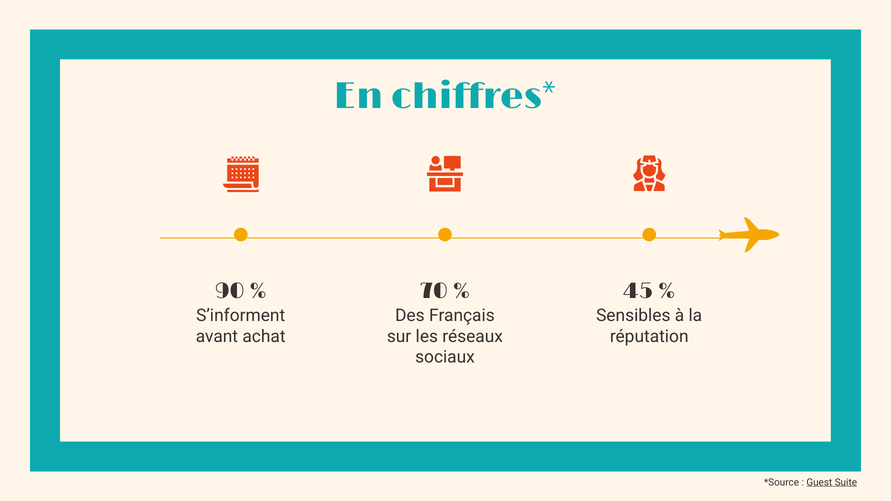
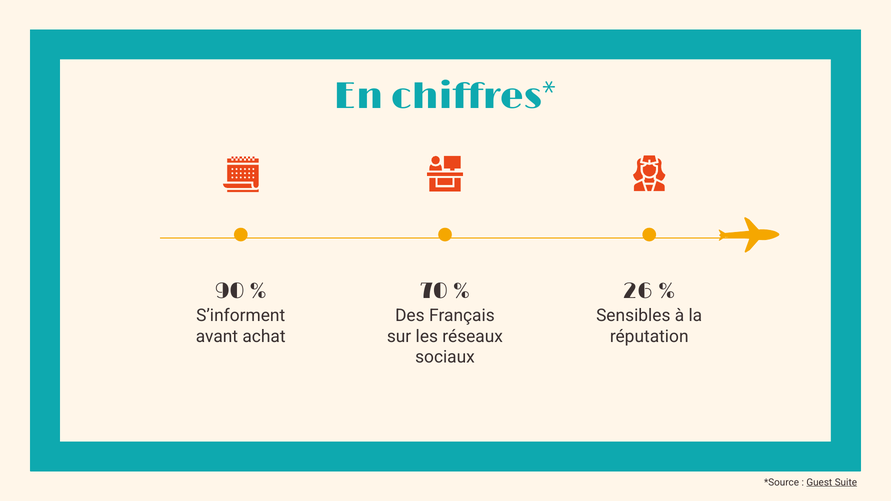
45: 45 -> 26 (638, 291)
